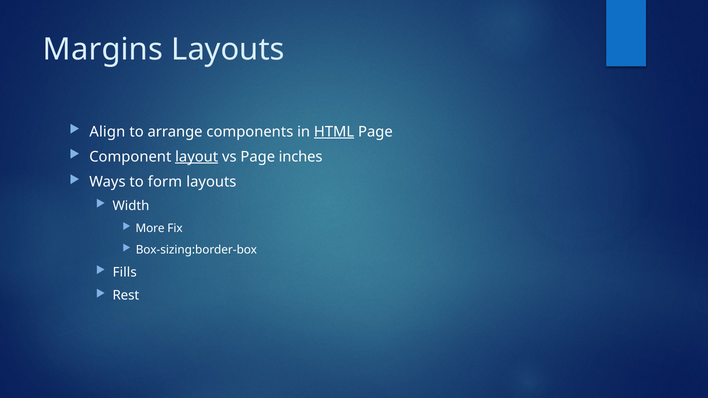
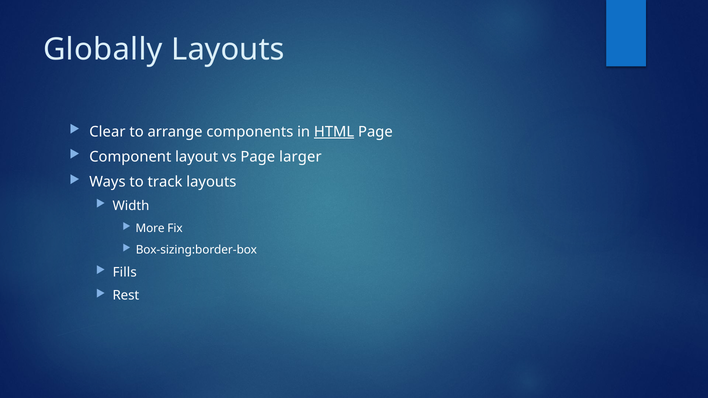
Margins: Margins -> Globally (103, 50)
Align: Align -> Clear (107, 132)
layout underline: present -> none (197, 157)
inches: inches -> larger (300, 157)
form: form -> track (165, 182)
